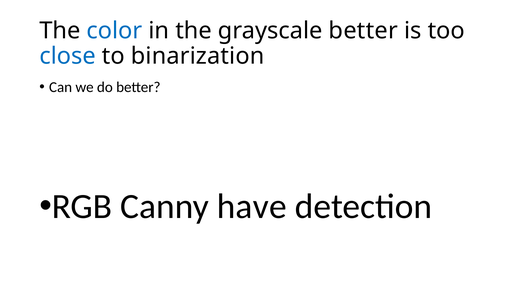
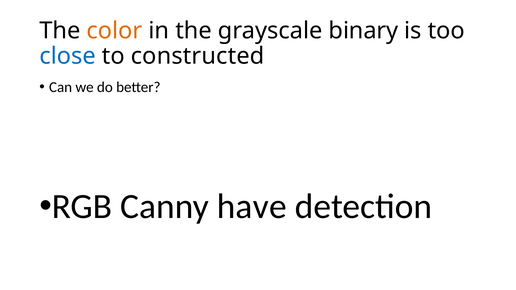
color colour: blue -> orange (114, 31)
grayscale better: better -> binary (363, 31)
binarization: binarization -> constructed (198, 56)
